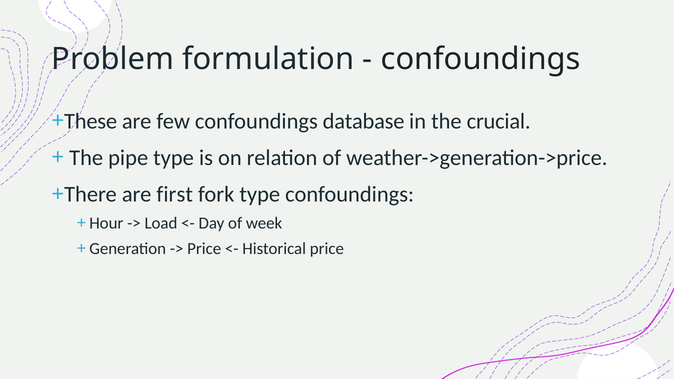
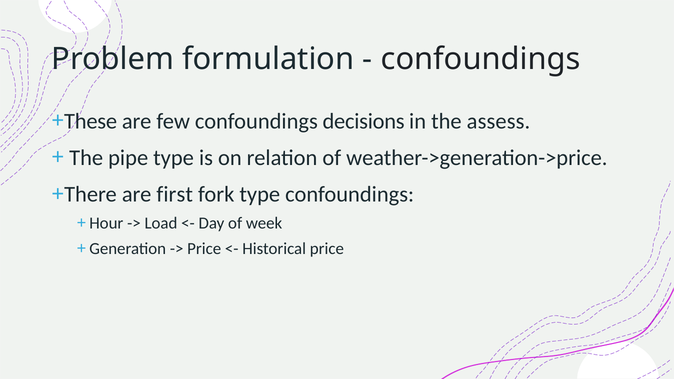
database: database -> decisions (364, 121)
crucial: crucial -> assess (498, 121)
